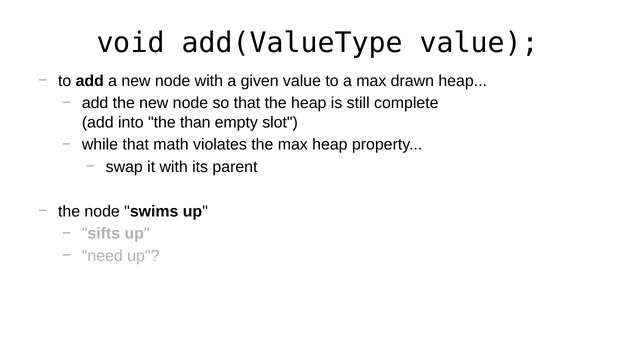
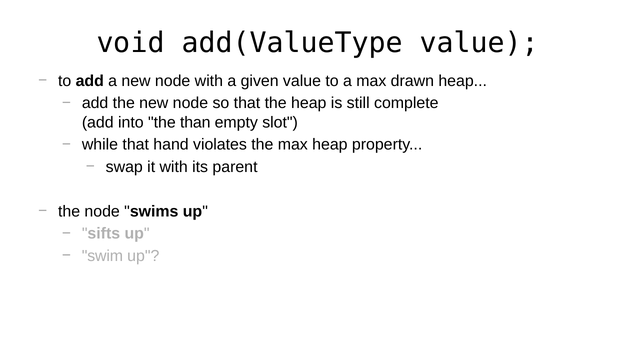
math: math -> hand (171, 144)
need: need -> swim (102, 256)
